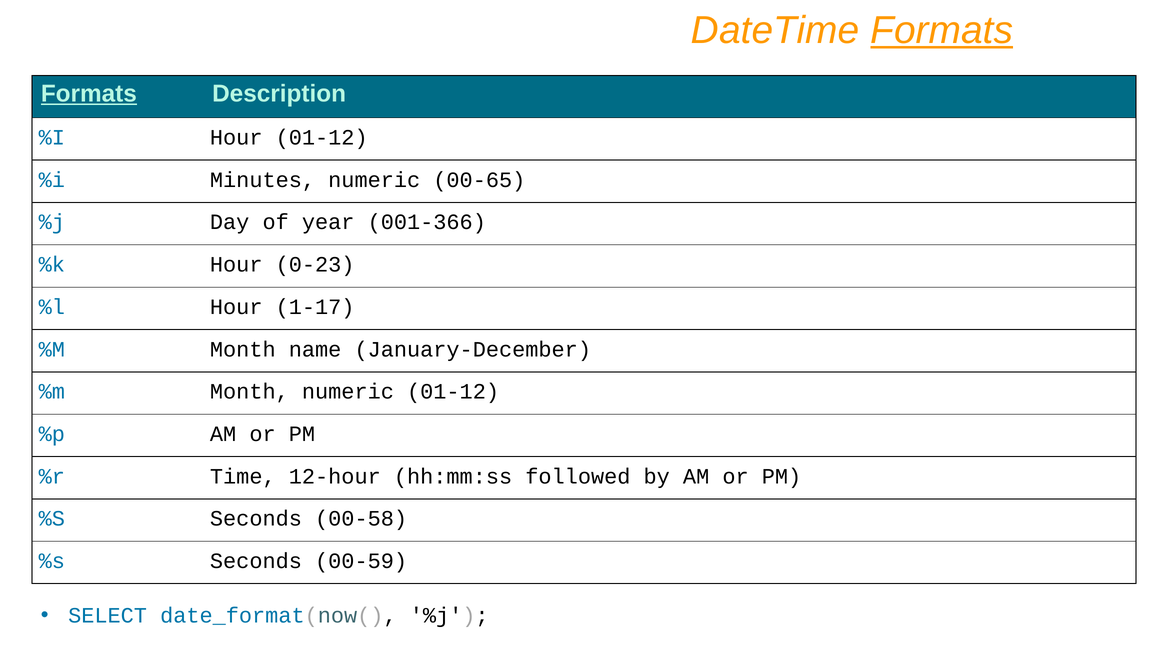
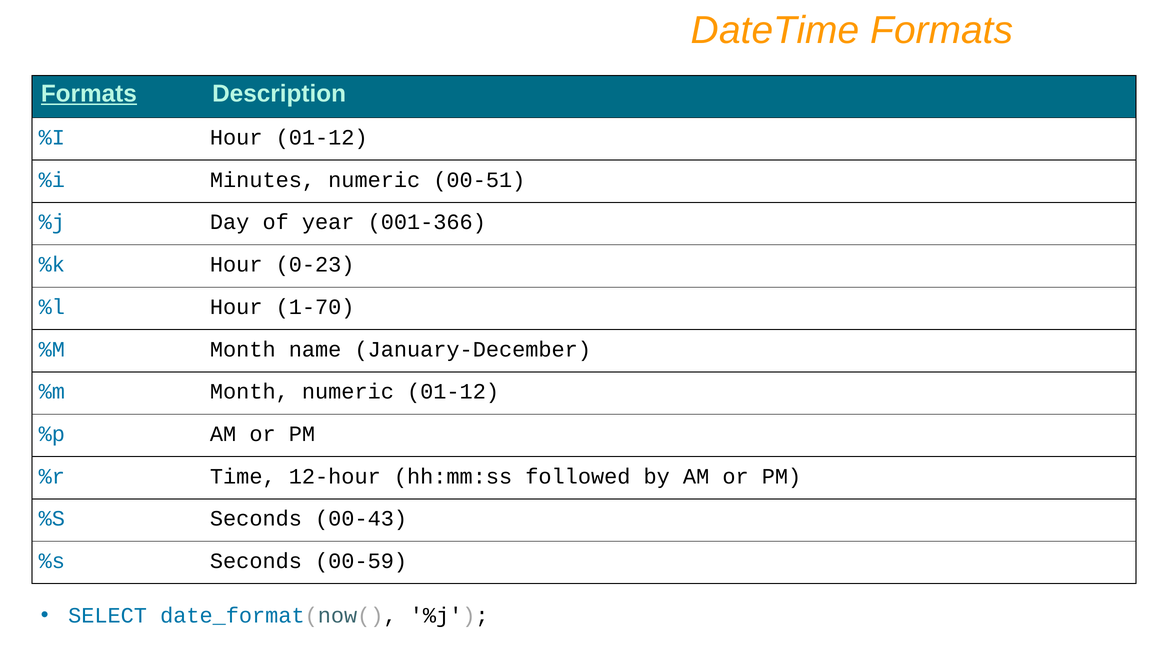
Formats underline: present -> none (942, 30)
00-65: 00-65 -> 00-51 (479, 180)
1-17: 1-17 -> 1-70 (315, 307)
00-58: 00-58 -> 00-43 (361, 519)
